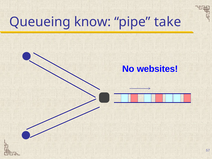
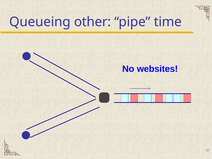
know: know -> other (92, 22)
take: take -> time (168, 22)
